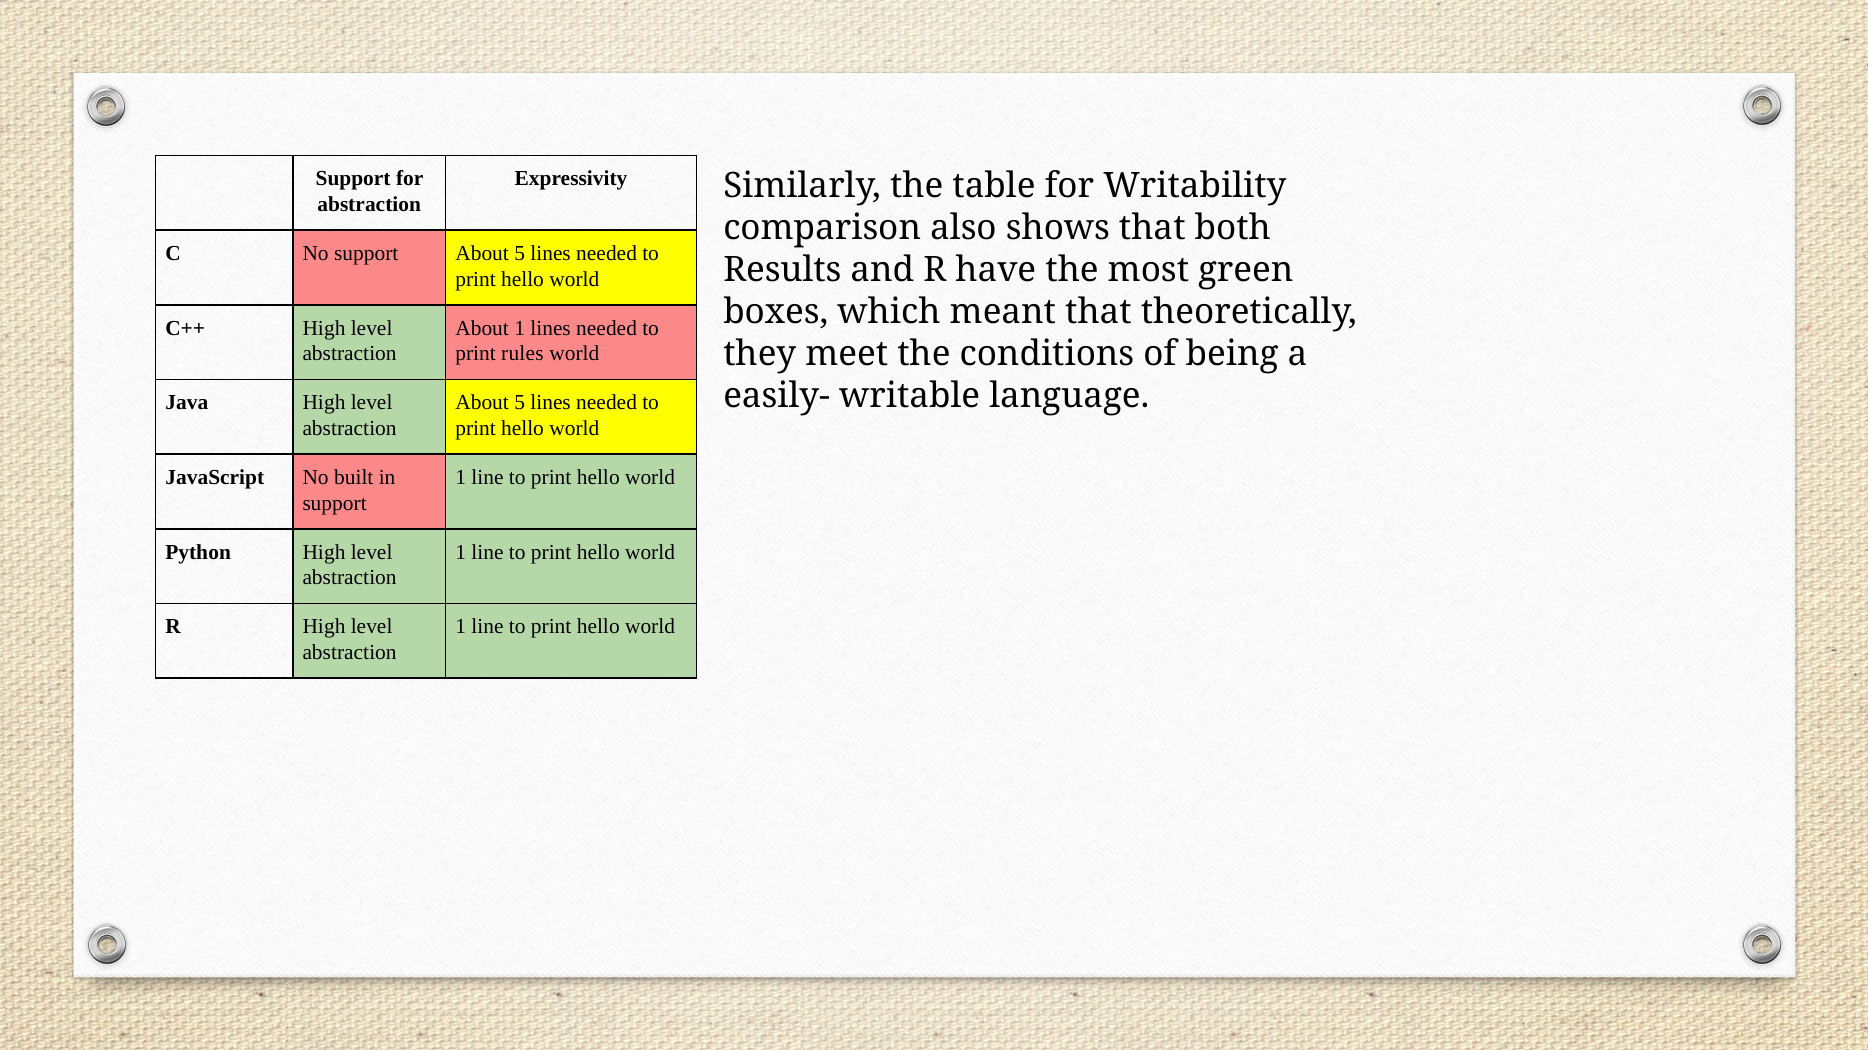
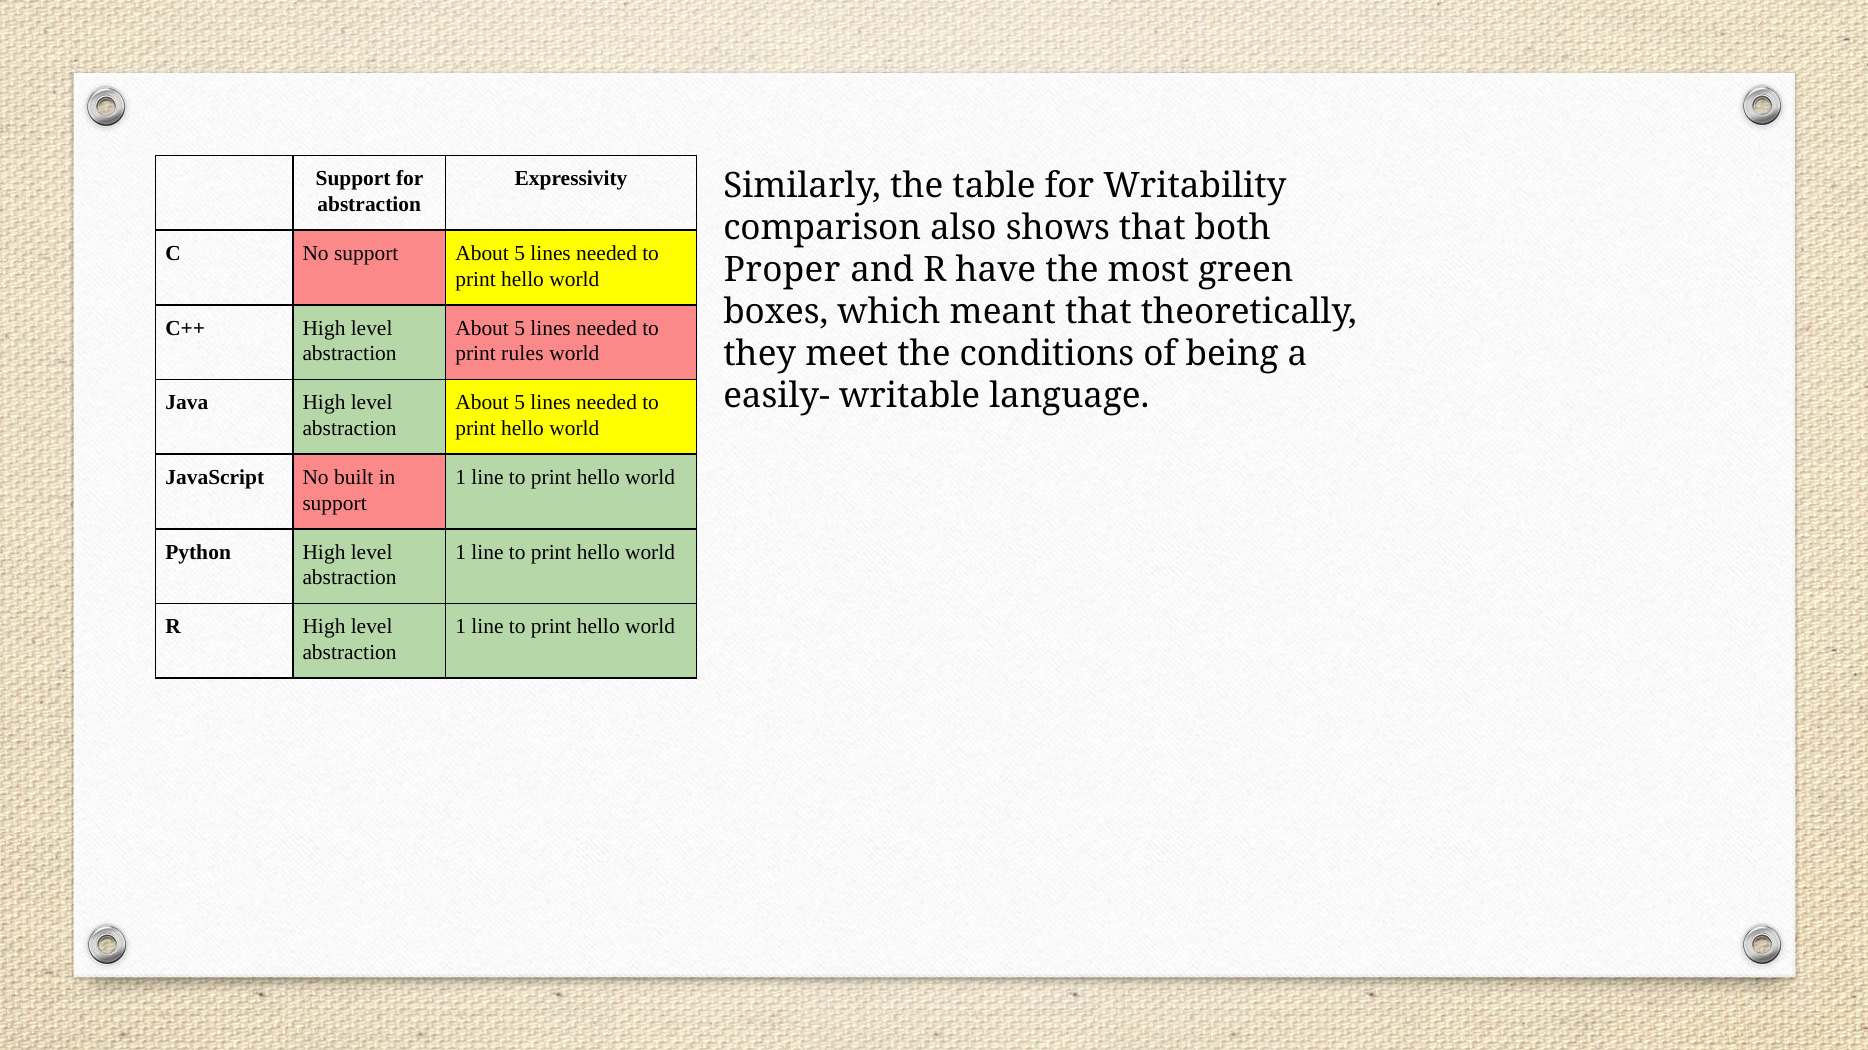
Results: Results -> Proper (782, 270)
1: 1 -> 5 (520, 328)
